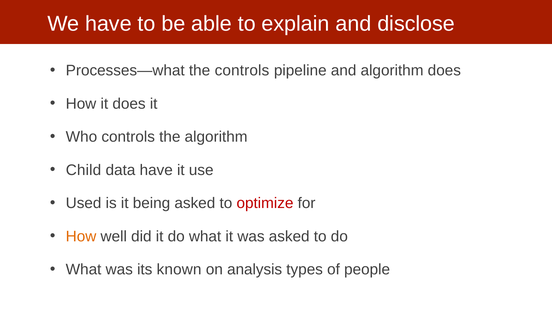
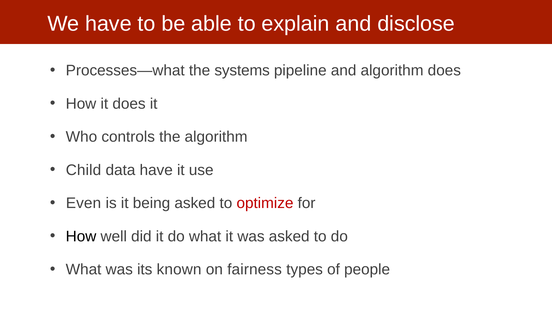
the controls: controls -> systems (242, 71)
Used: Used -> Even (83, 204)
How colour: orange -> black (81, 237)
analysis: analysis -> fairness (255, 270)
